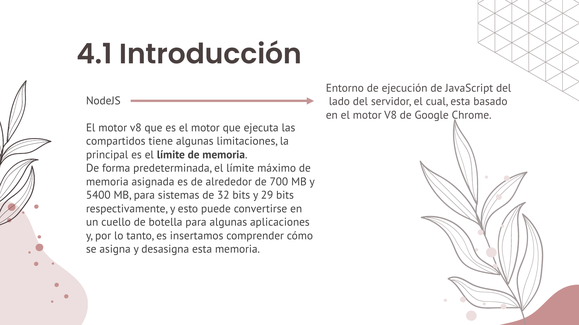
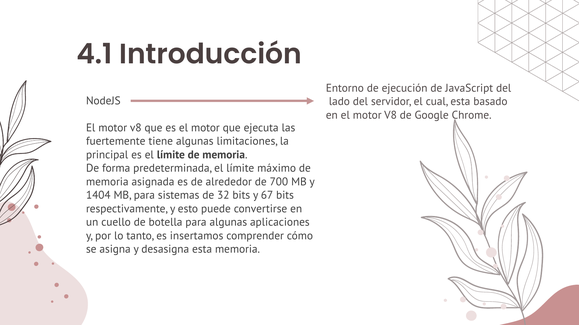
compartidos: compartidos -> fuertemente (116, 142)
5400: 5400 -> 1404 (98, 196)
29: 29 -> 67 (267, 196)
